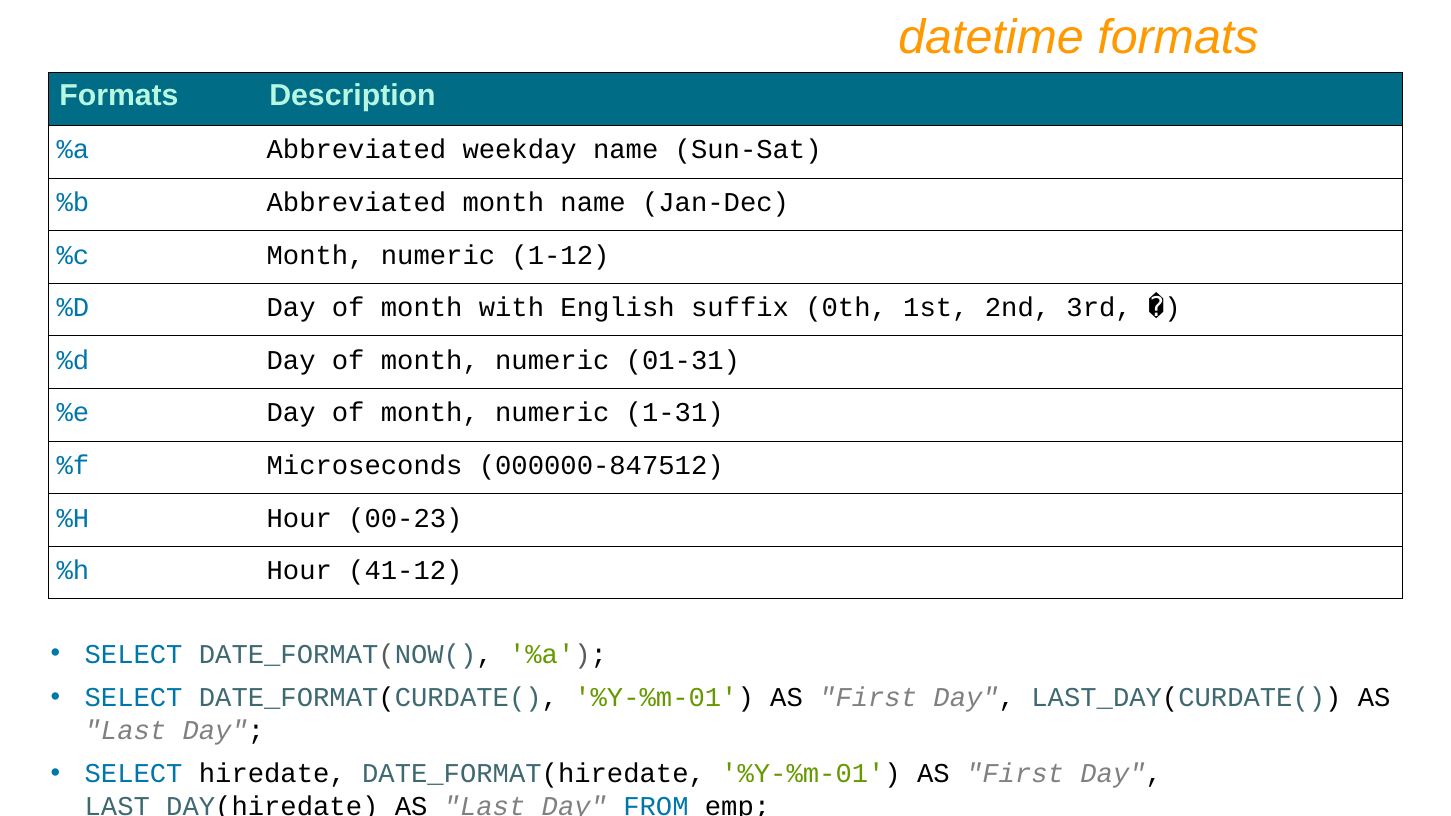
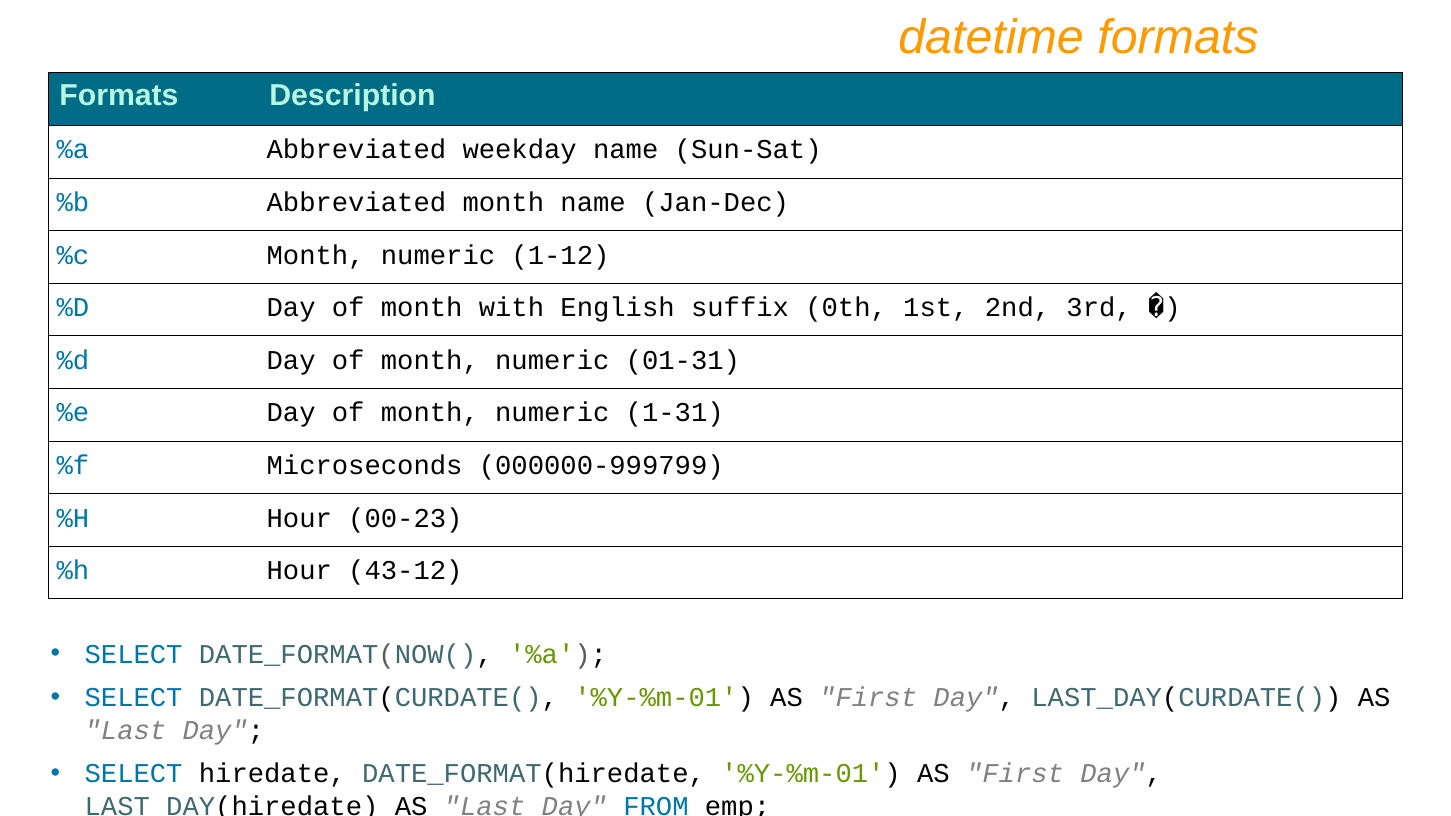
000000-847512: 000000-847512 -> 000000-999799 (601, 466)
41-12: 41-12 -> 43-12 (405, 571)
